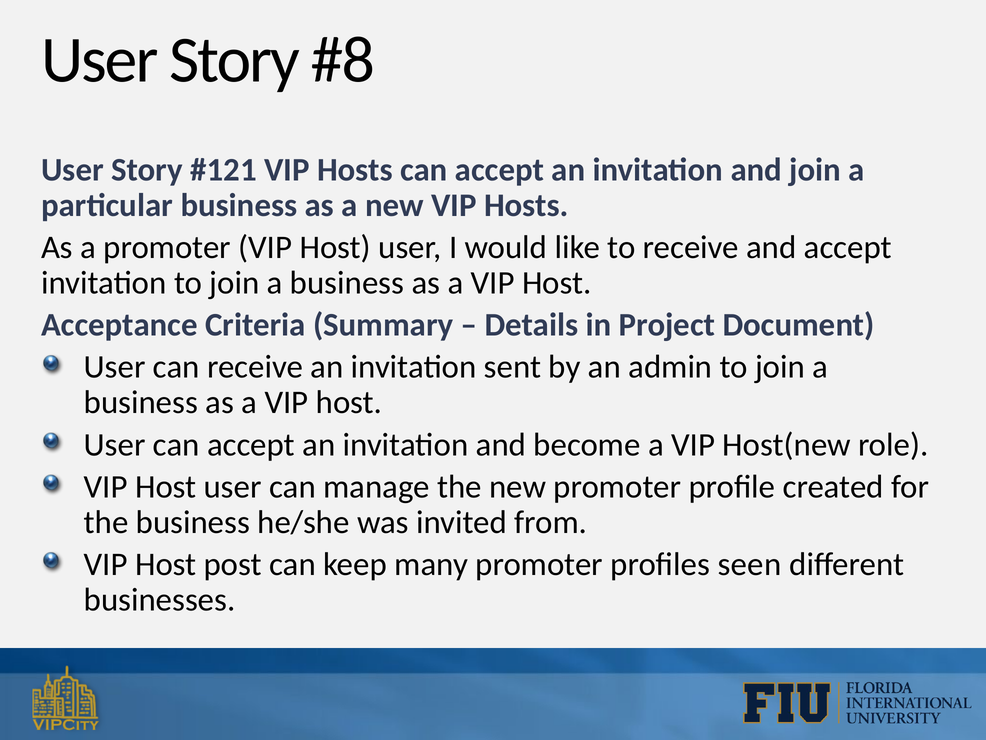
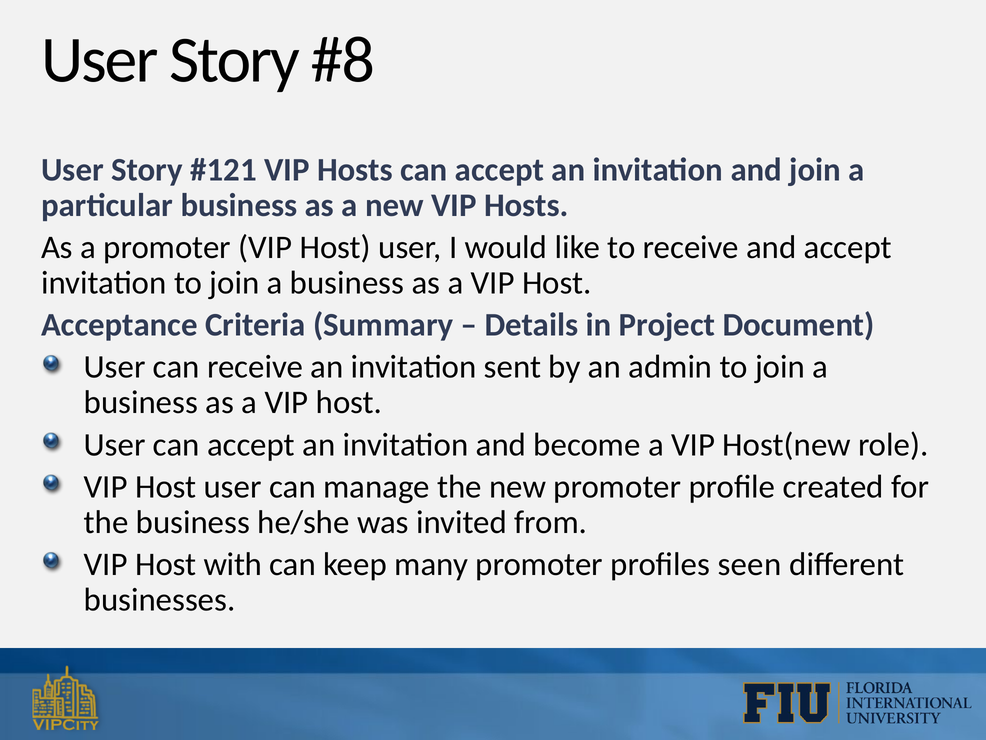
post: post -> with (233, 564)
